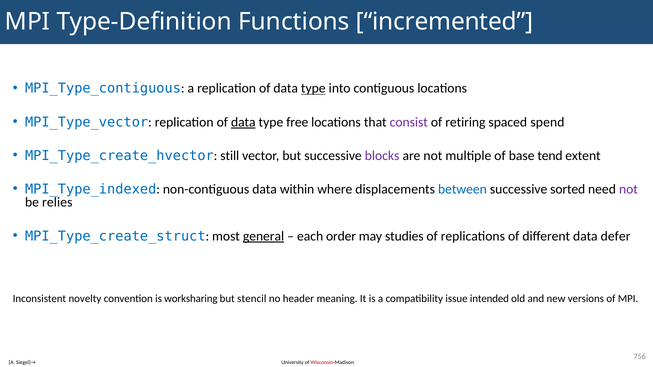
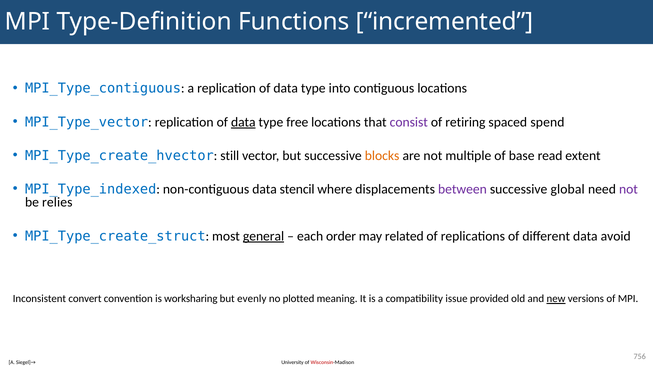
type underline: present -> none (313, 89)
blocks colour: purple -> orange (382, 156)
tend: tend -> read (550, 156)
within: within -> stencil (297, 190)
between colour: blue -> purple (462, 190)
sorted: sorted -> global (568, 190)
studies: studies -> related (404, 236)
defer: defer -> avoid (616, 236)
novelty: novelty -> convert (85, 299)
stencil: stencil -> evenly (252, 299)
header: header -> plotted (299, 299)
intended: intended -> provided (489, 299)
new underline: none -> present (556, 299)
